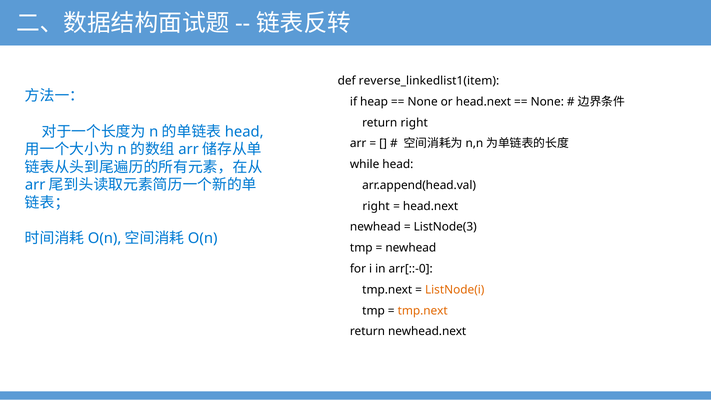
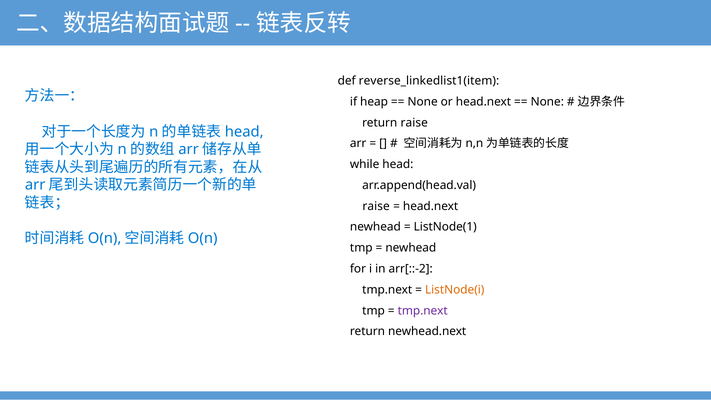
return right: right -> raise (414, 123)
right: right -> raise (376, 206)
ListNode(3: ListNode(3 -> ListNode(1 (445, 227)
arr[::-0: arr[::-0 -> arr[::-2 (411, 269)
tmp.next colour: orange -> purple (423, 311)
